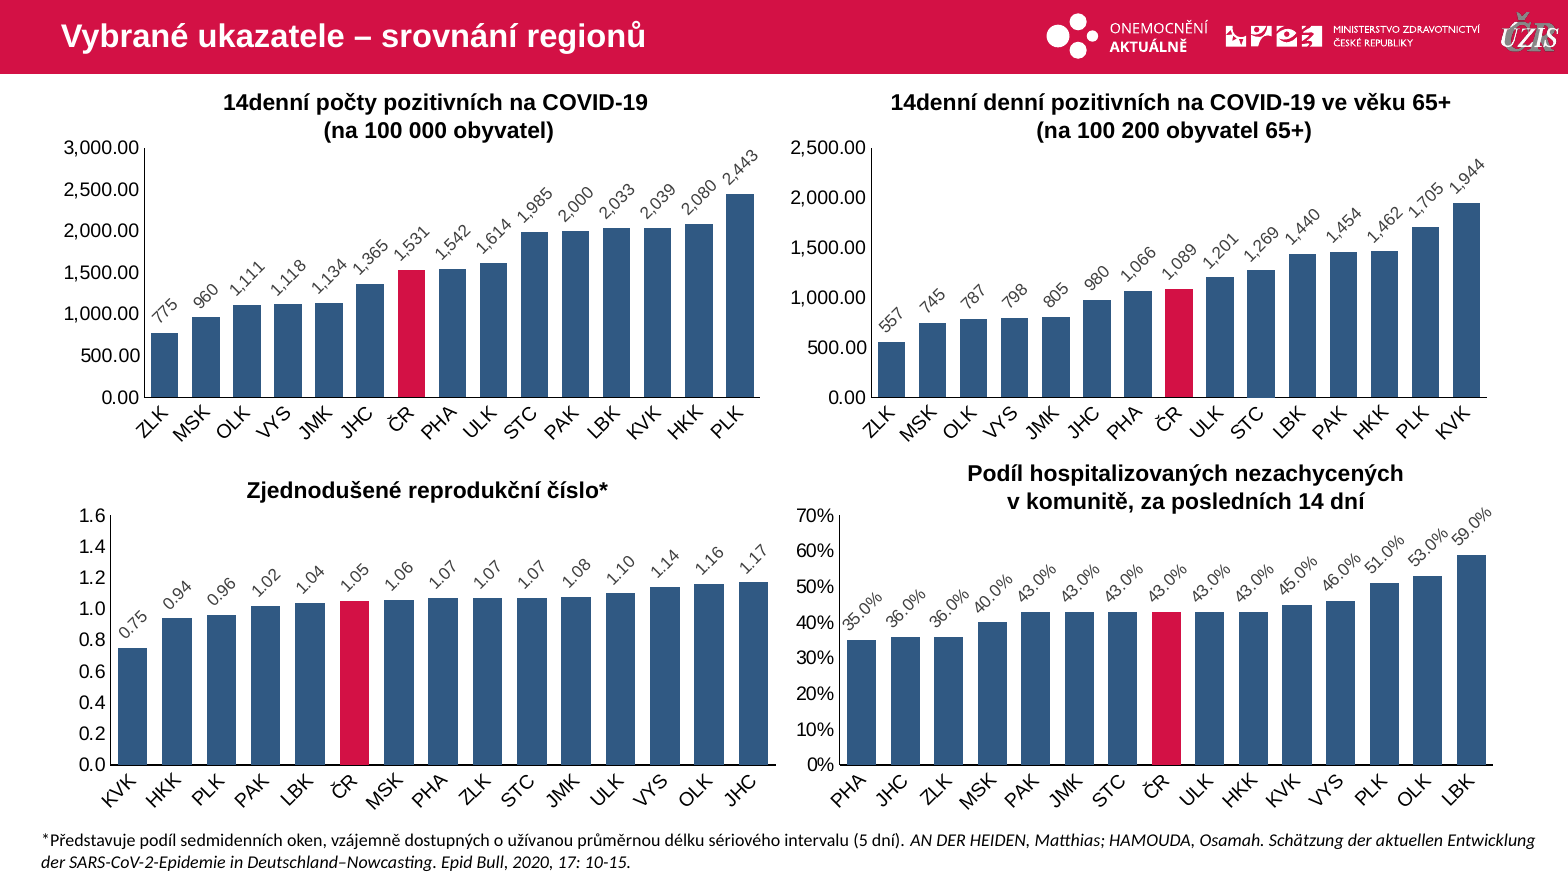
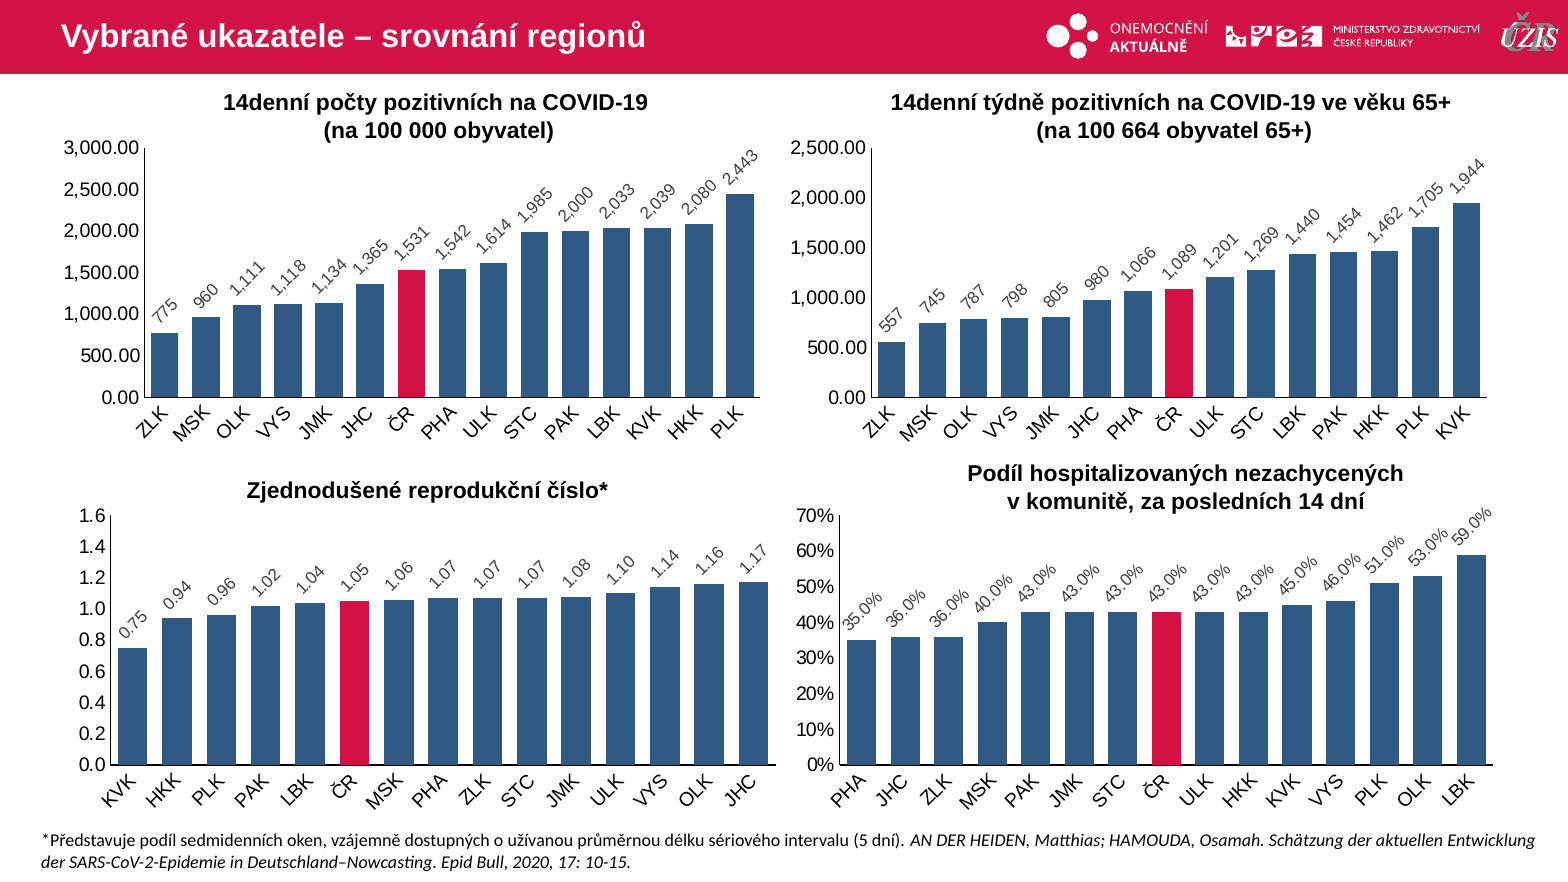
denní: denní -> týdně (1014, 103)
200: 200 -> 664 (1141, 131)
